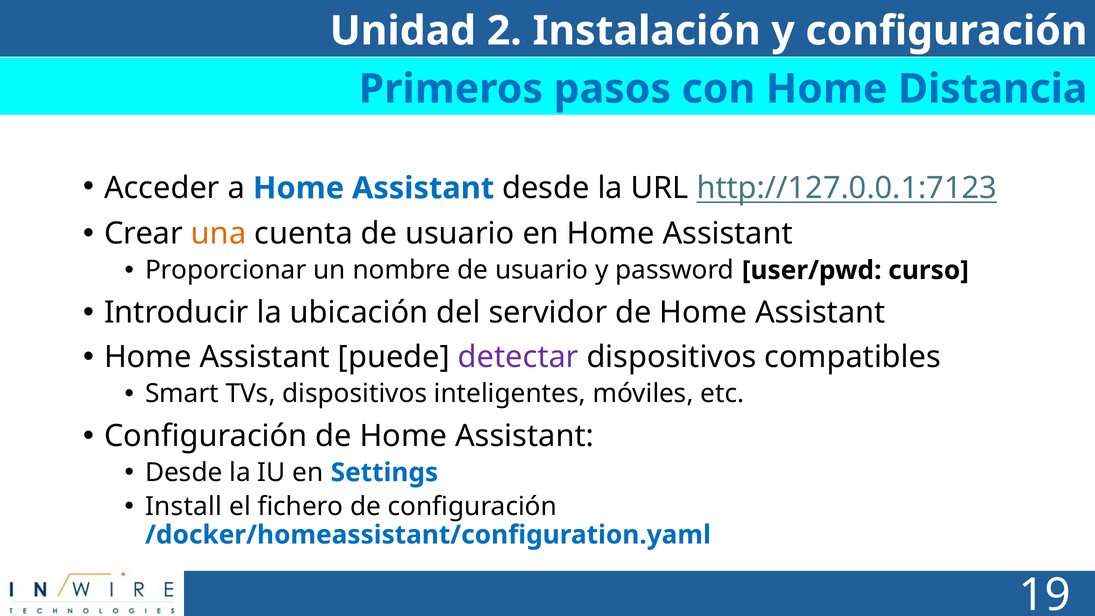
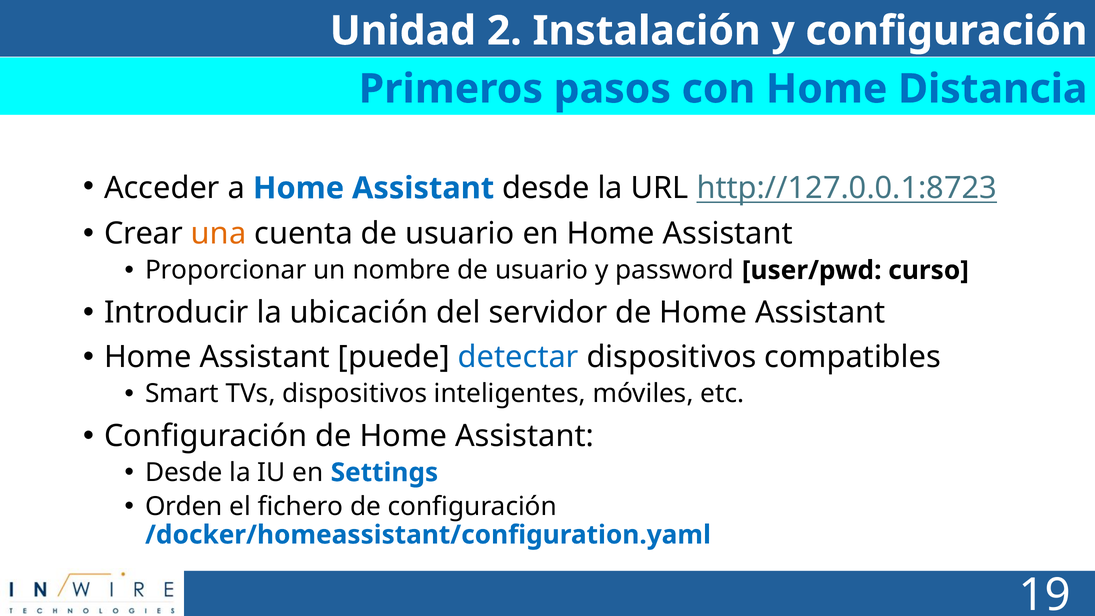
http://127.0.0.1:7123: http://127.0.0.1:7123 -> http://127.0.0.1:8723 (847, 188)
detectar colour: purple -> blue (518, 357)
Install: Install -> Orden (184, 506)
